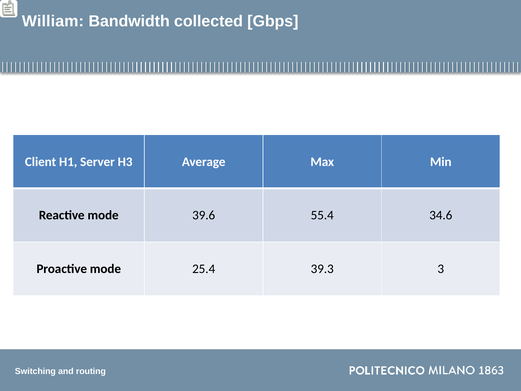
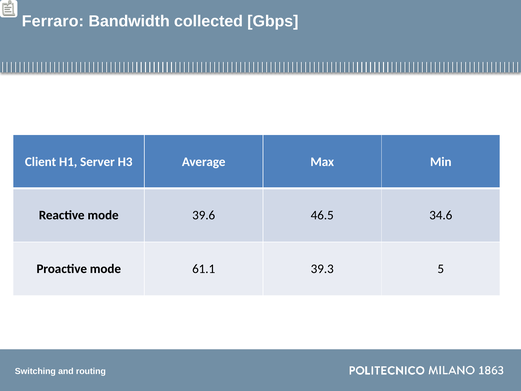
William: William -> Ferraro (53, 21)
55.4: 55.4 -> 46.5 (322, 215)
25.4: 25.4 -> 61.1 (204, 269)
3: 3 -> 5 (441, 269)
